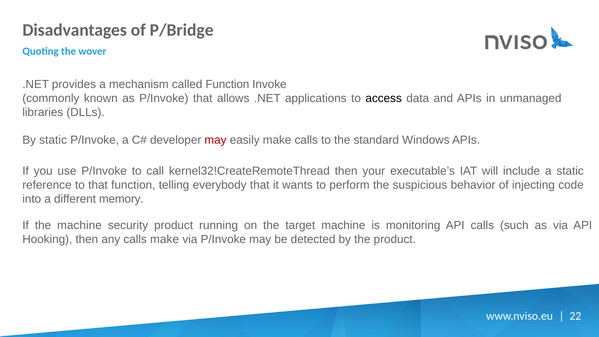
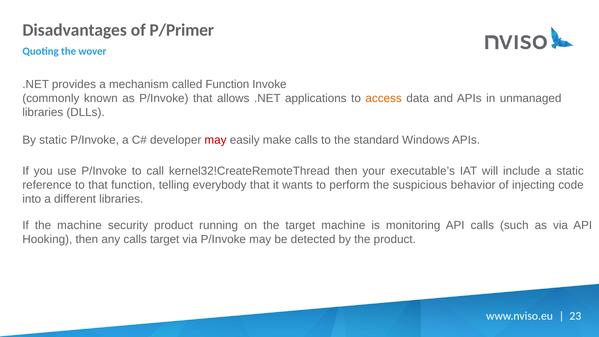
P/Bridge: P/Bridge -> P/Primer (182, 30)
access colour: black -> orange (384, 98)
different memory: memory -> libraries (121, 199)
calls make: make -> target (165, 239)
22: 22 -> 23 (575, 316)
